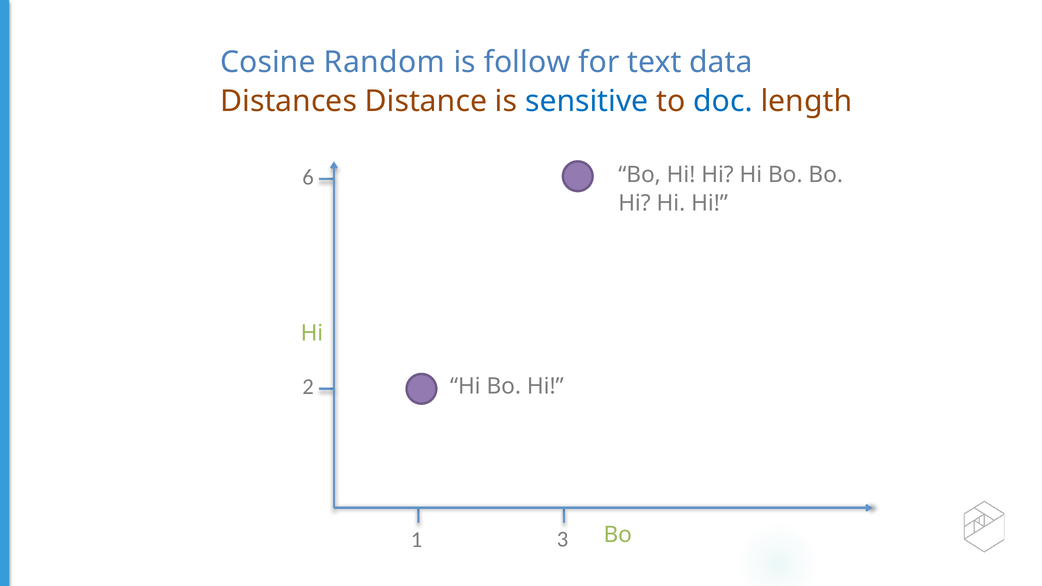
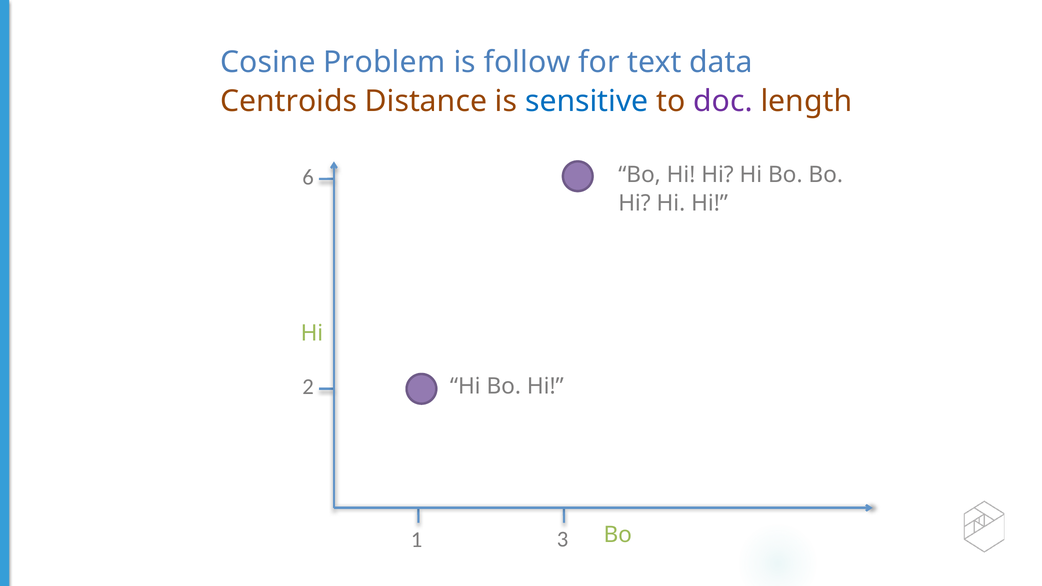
Random: Random -> Problem (384, 63)
Distances: Distances -> Centroids (289, 101)
doc colour: blue -> purple (723, 101)
